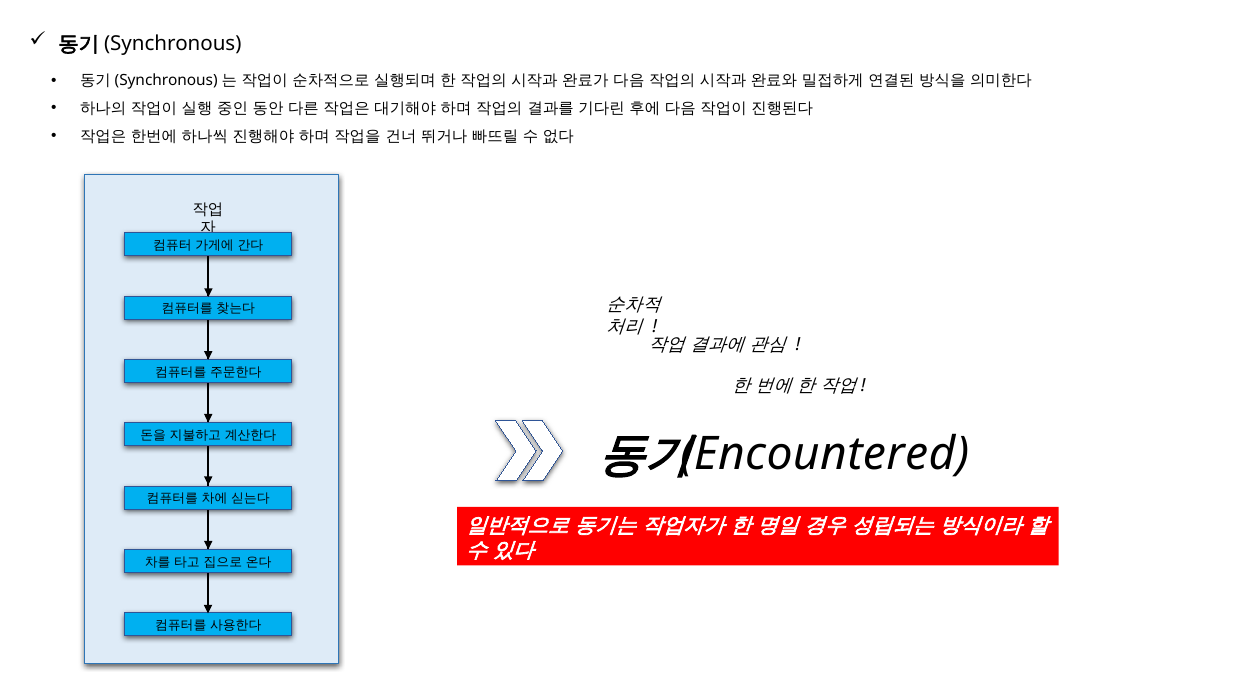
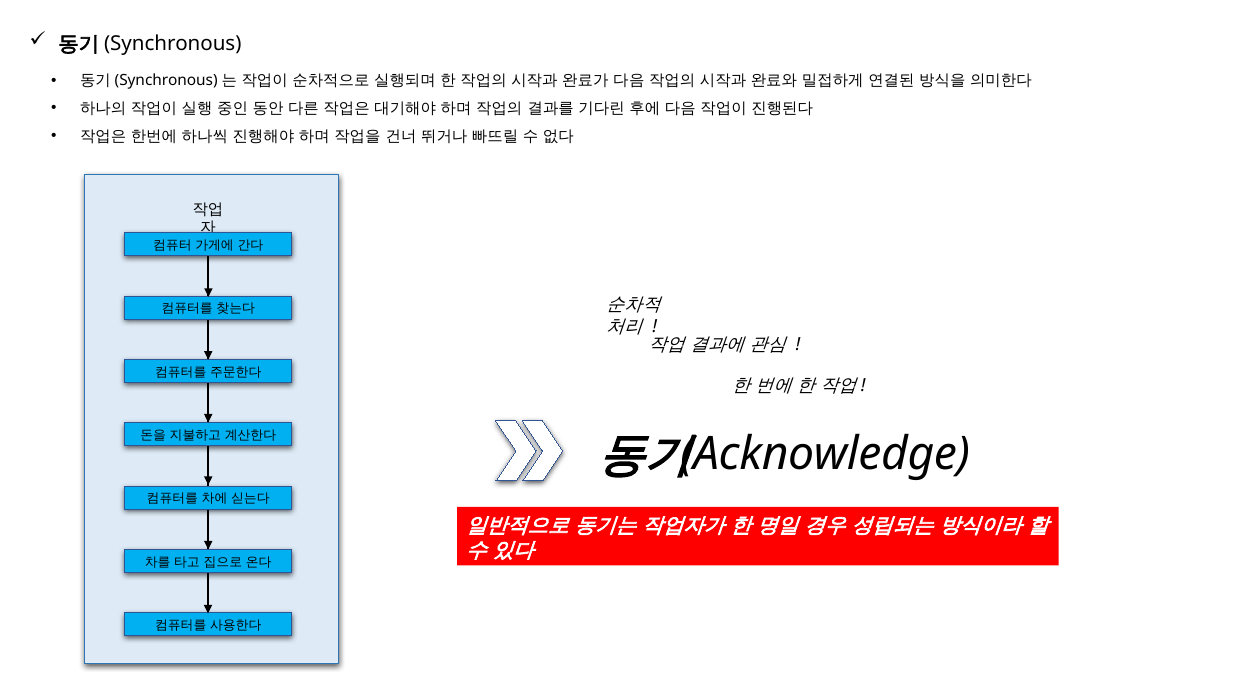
Encountered: Encountered -> Acknowledge (825, 454)
